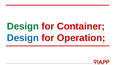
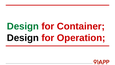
Design colour: blue -> black (23, 38)
